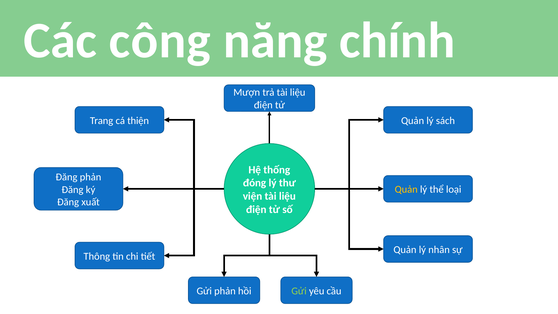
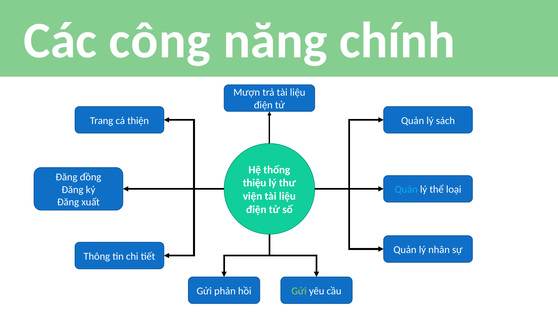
Đăng phản: phản -> đồng (91, 177)
đóng: đóng -> thiệu (255, 183)
Quản colour: yellow -> light blue (406, 189)
